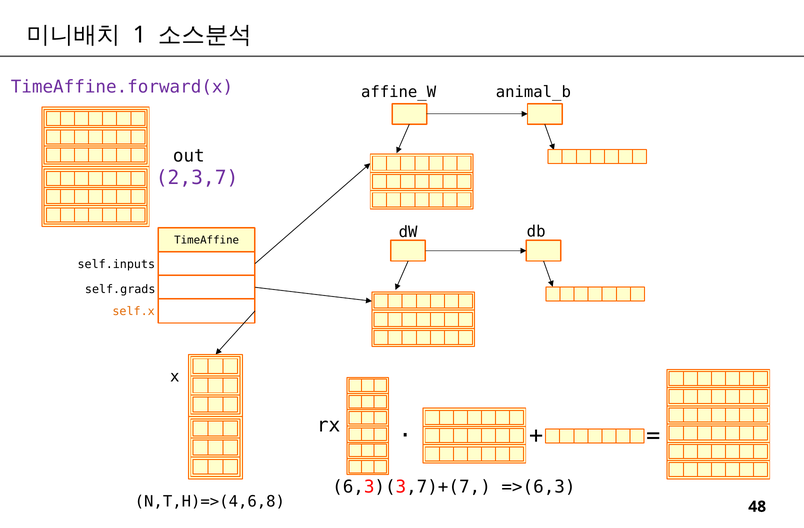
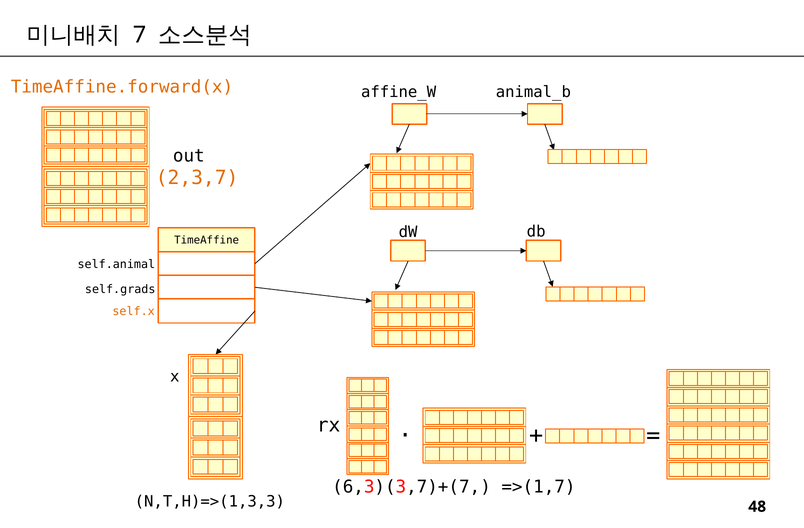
1: 1 -> 7 (140, 35)
TimeAffine.forward(x colour: purple -> orange (122, 87)
2,3,7 colour: purple -> orange (197, 178)
self.inputs: self.inputs -> self.animal (116, 264)
=>(6,3: =>(6,3 -> =>(1,7 (538, 487)
N,T,H)=>(4,6,8: N,T,H)=>(4,6,8 -> N,T,H)=>(1,3,3 (210, 502)
